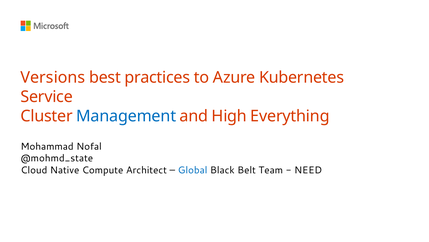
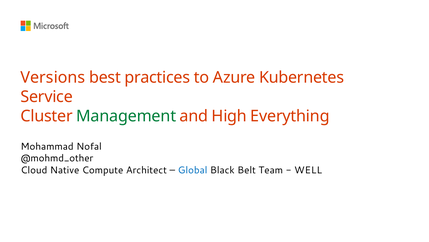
Management colour: blue -> green (126, 116)
@mohmd_state: @mohmd_state -> @mohmd_other (57, 158)
NEED: NEED -> WELL (308, 170)
